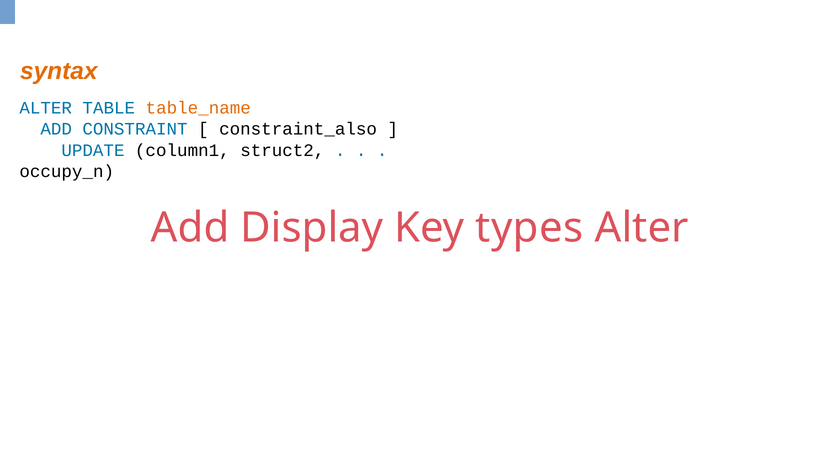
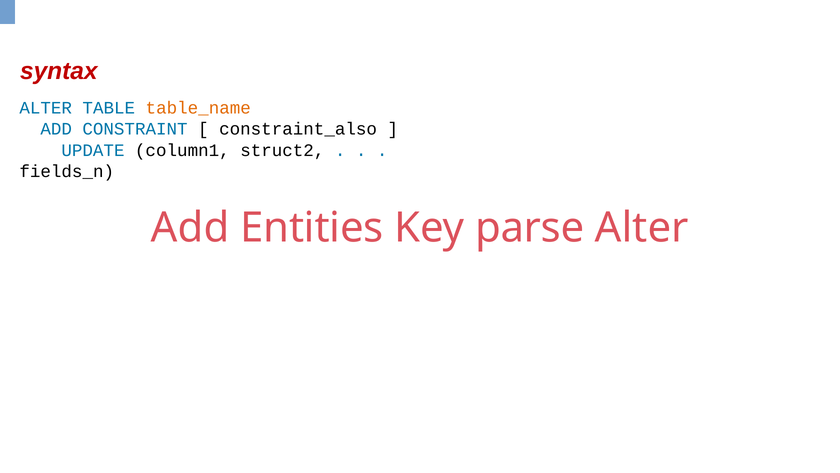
syntax colour: orange -> red (59, 71)
occupy_n: occupy_n -> fields_n (67, 171)
Display: Display -> Entities (312, 228)
types: types -> parse (530, 228)
